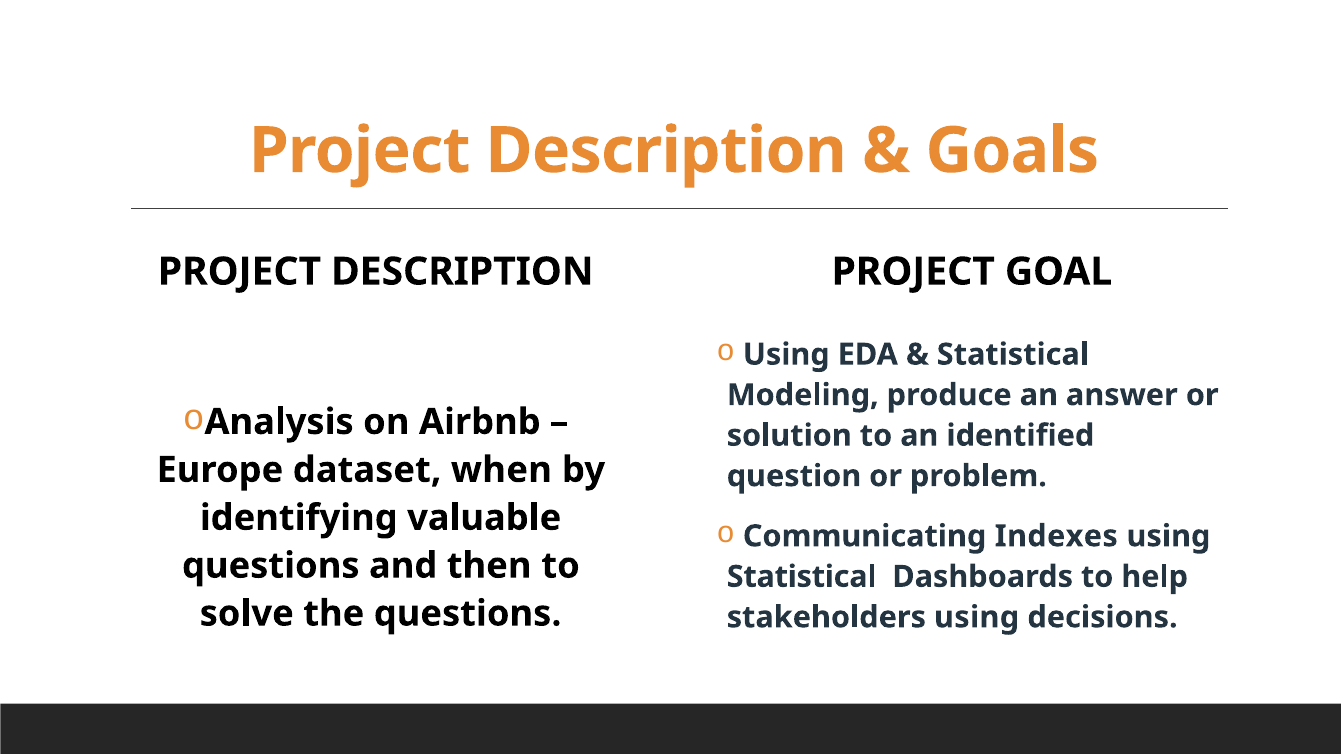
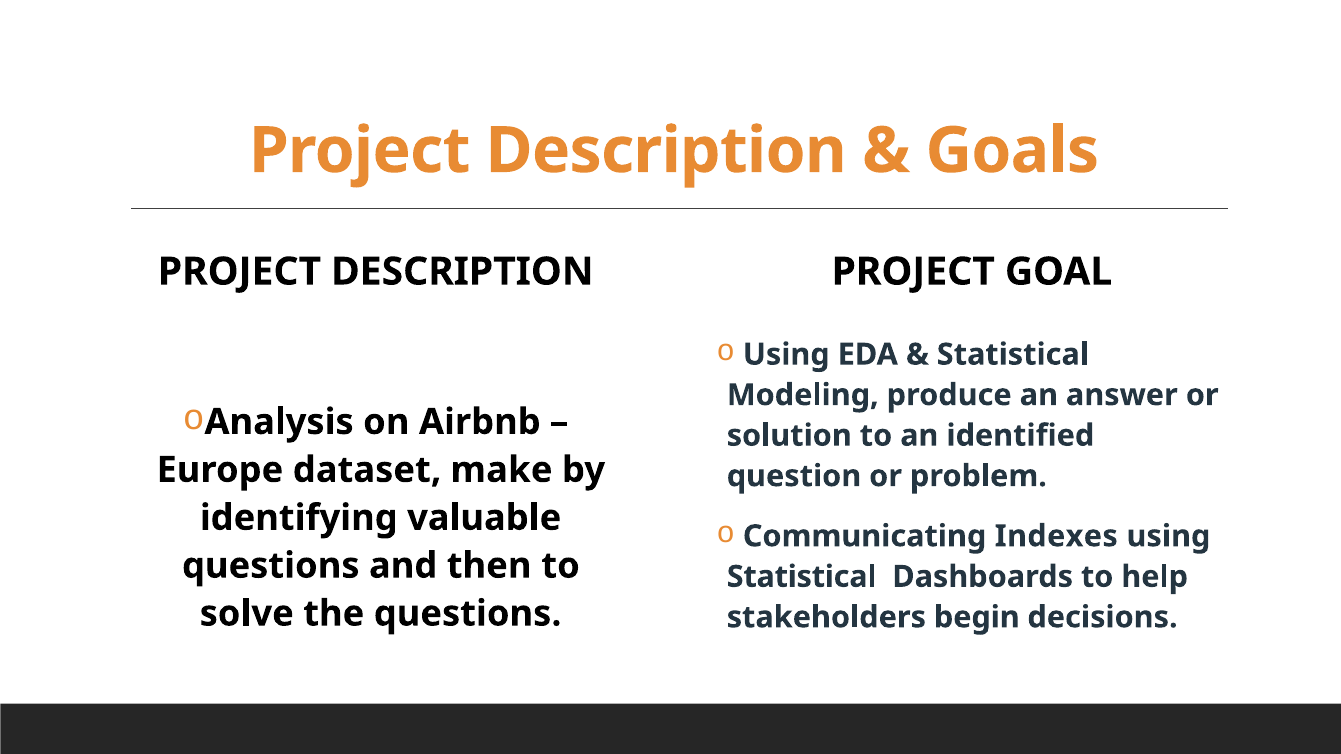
when: when -> make (501, 470)
stakeholders using: using -> begin (977, 617)
